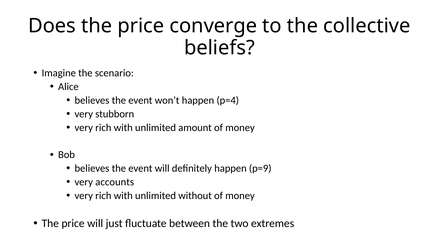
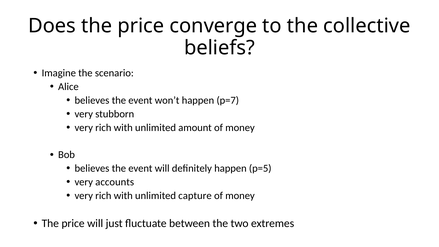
p=4: p=4 -> p=7 (228, 100)
p=9: p=9 -> p=5 (260, 168)
without: without -> capture (195, 196)
